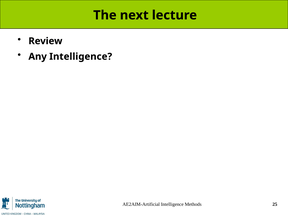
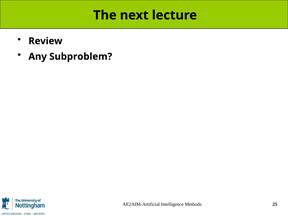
Any Intelligence: Intelligence -> Subproblem (81, 57)
